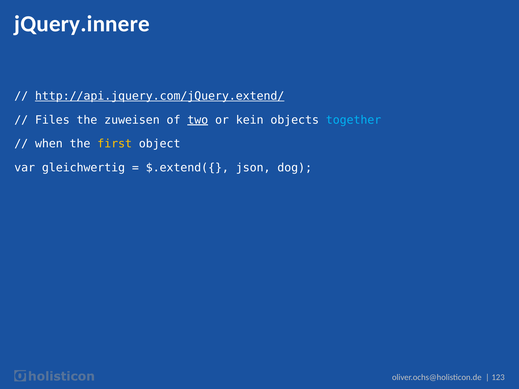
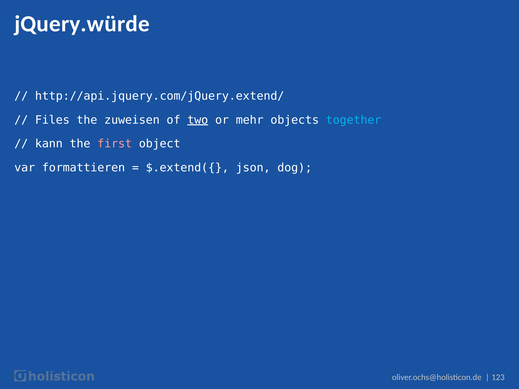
jQuery.innere: jQuery.innere -> jQuery.würde (82, 24)
http://api.jquery.com/jQuery.extend/ underline: present -> none (160, 96)
kein: kein -> mehr (250, 120)
when: when -> kann (49, 144)
first colour: yellow -> pink (115, 144)
gleichwertig: gleichwertig -> formattieren (84, 168)
